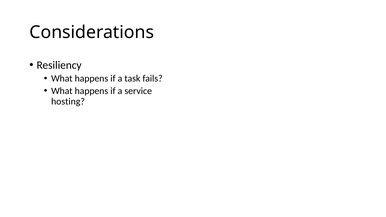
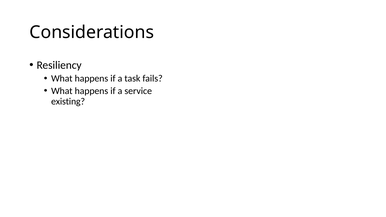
hosting: hosting -> existing (68, 101)
